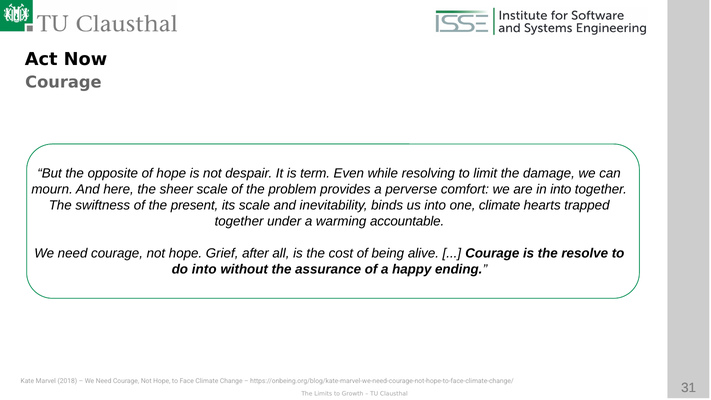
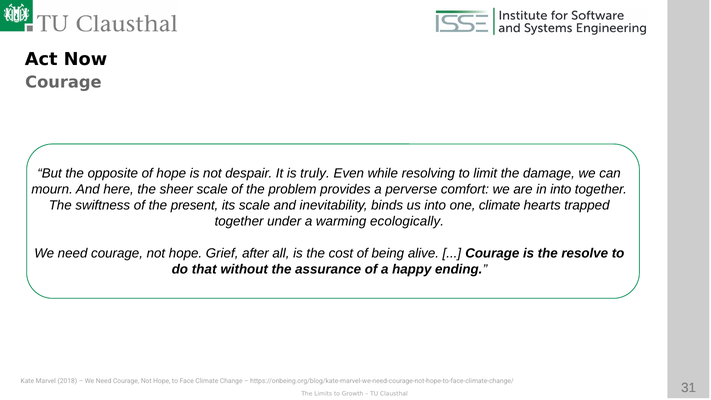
term: term -> truly (315, 173)
accountable: accountable -> ecologically (407, 221)
do into: into -> that (204, 269)
